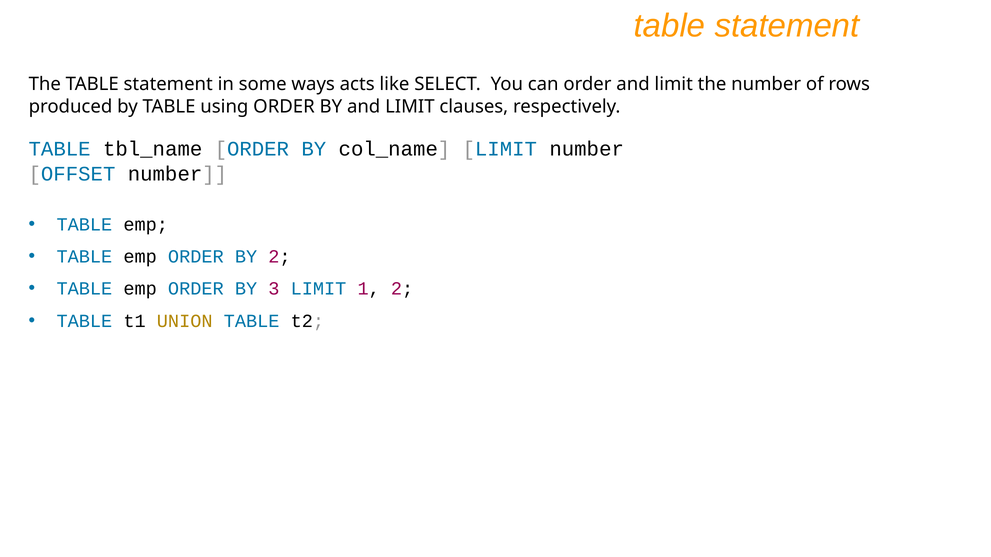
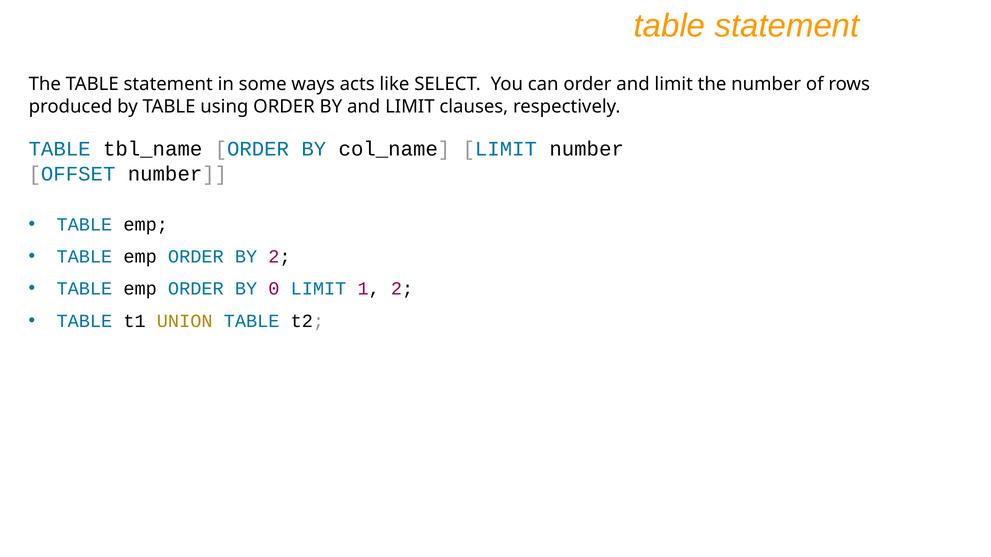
3: 3 -> 0 (274, 289)
